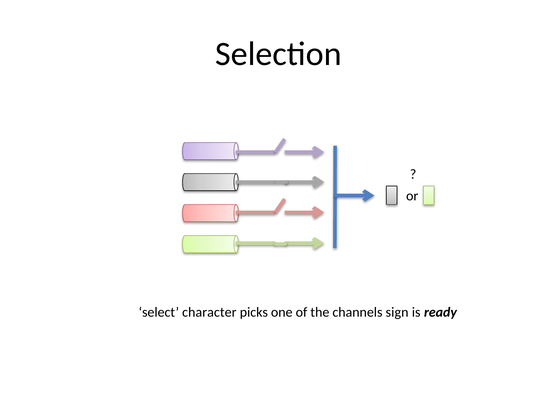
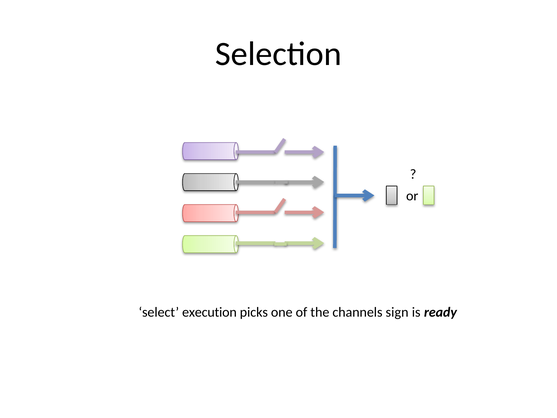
character: character -> execution (209, 312)
